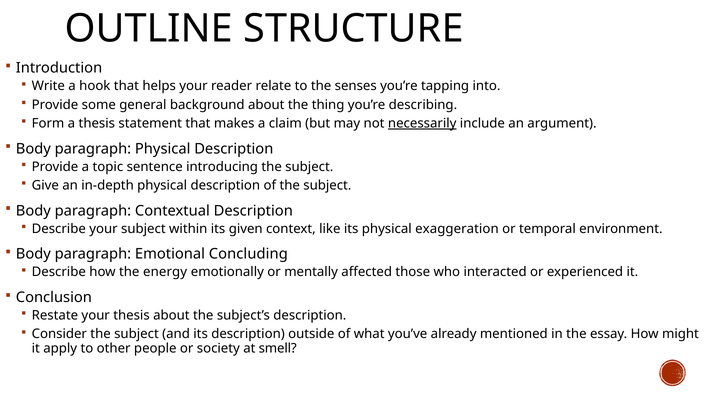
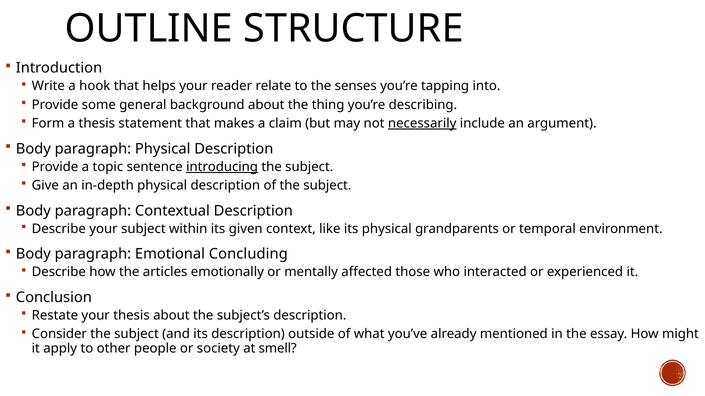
introducing underline: none -> present (222, 167)
exaggeration: exaggeration -> grandparents (457, 229)
energy: energy -> articles (165, 272)
